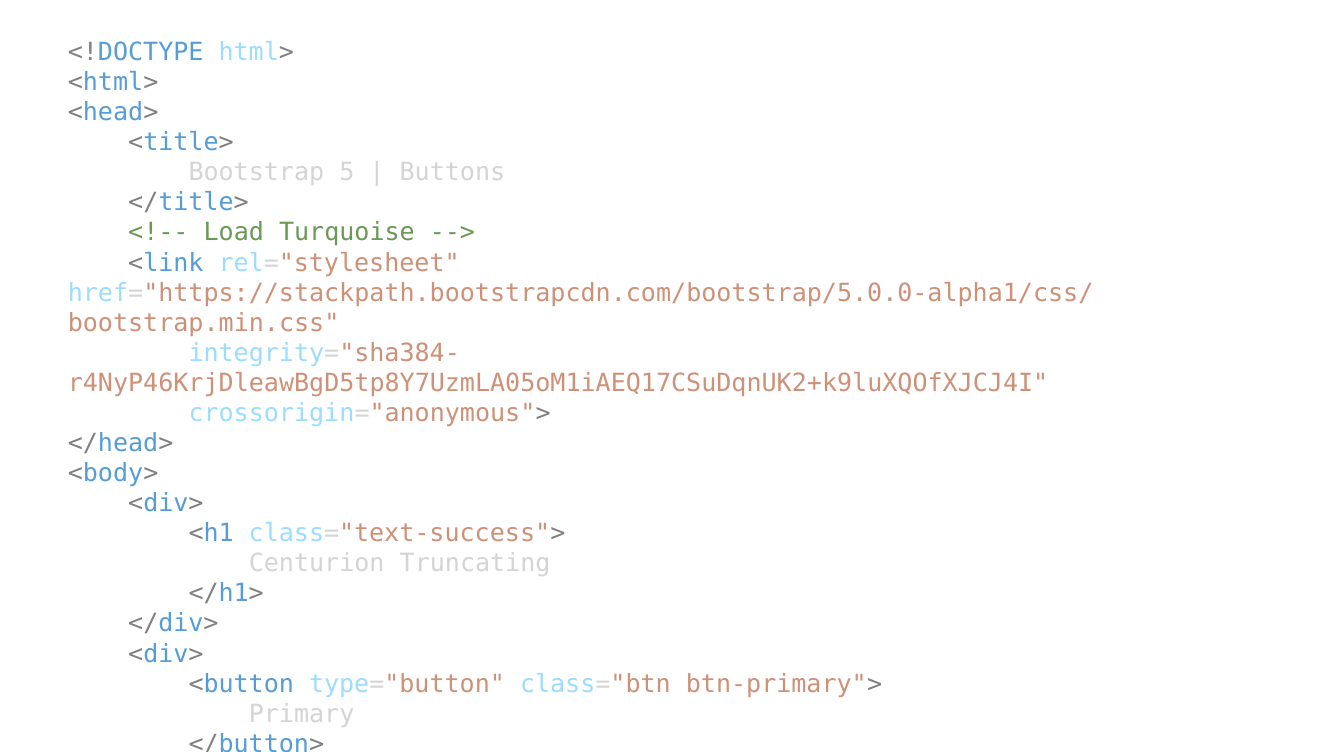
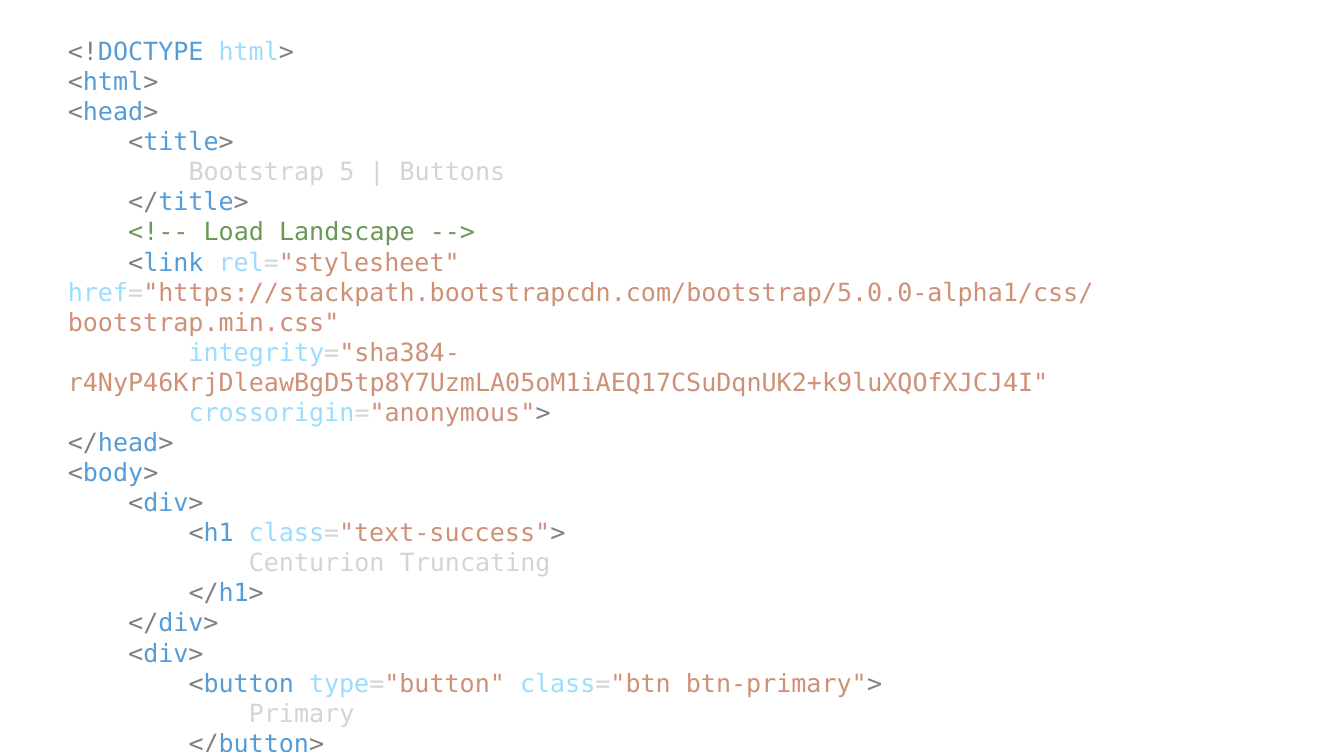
Turquoise: Turquoise -> Landscape (347, 233)
